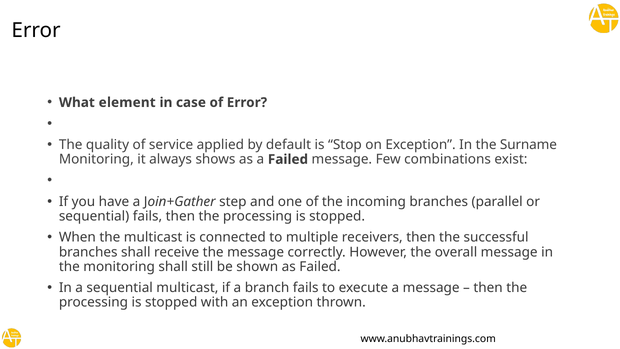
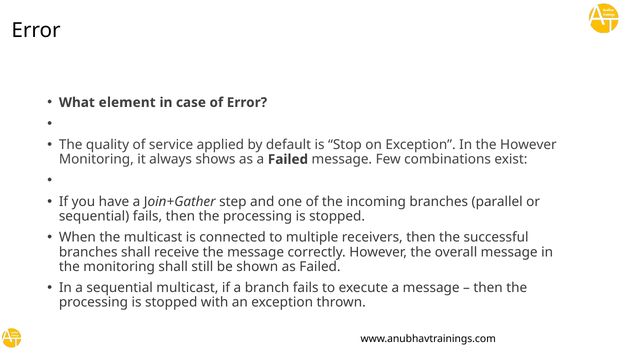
the Surname: Surname -> However (528, 145)
